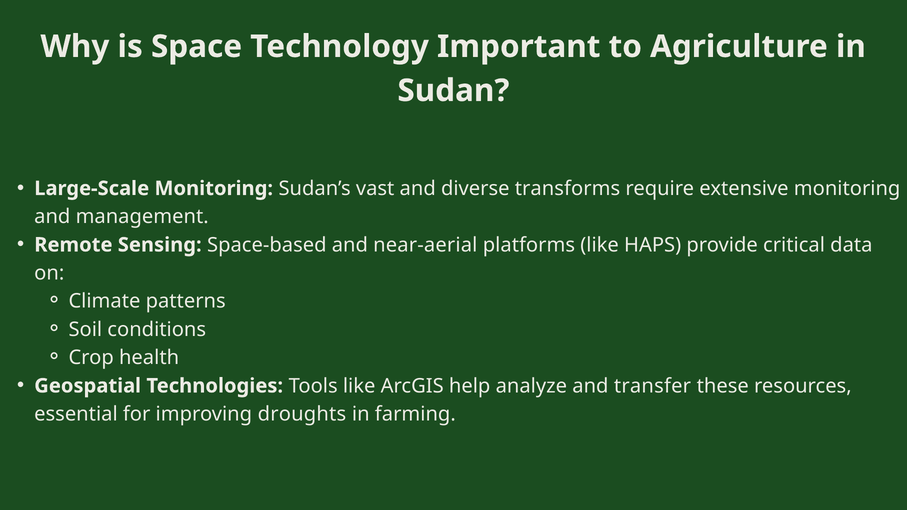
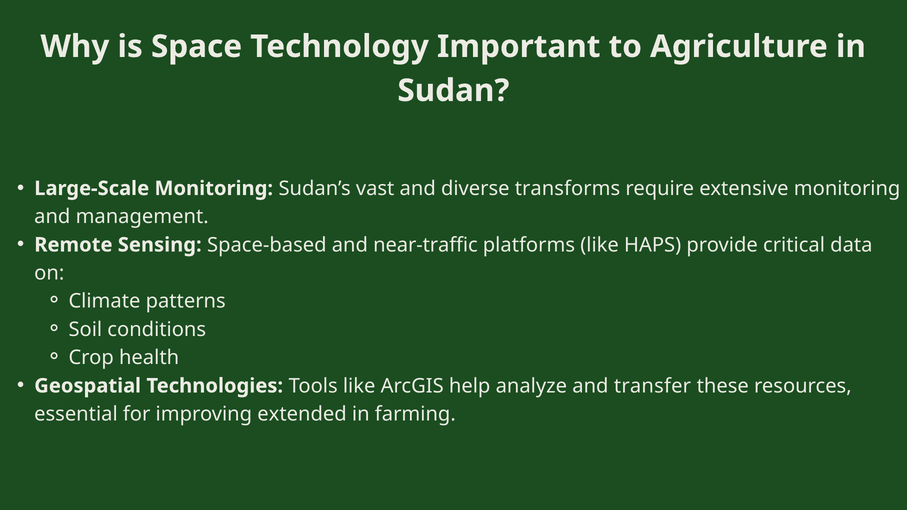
near-aerial: near-aerial -> near-traffic (425, 245)
droughts: droughts -> extended (302, 414)
